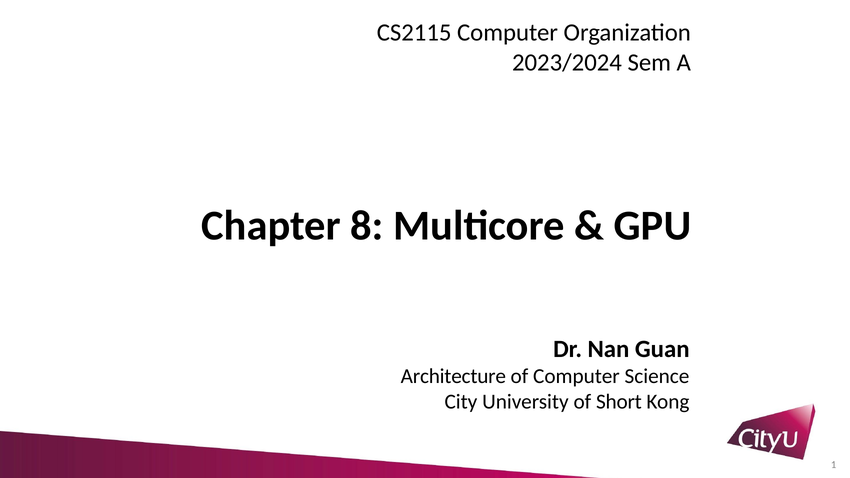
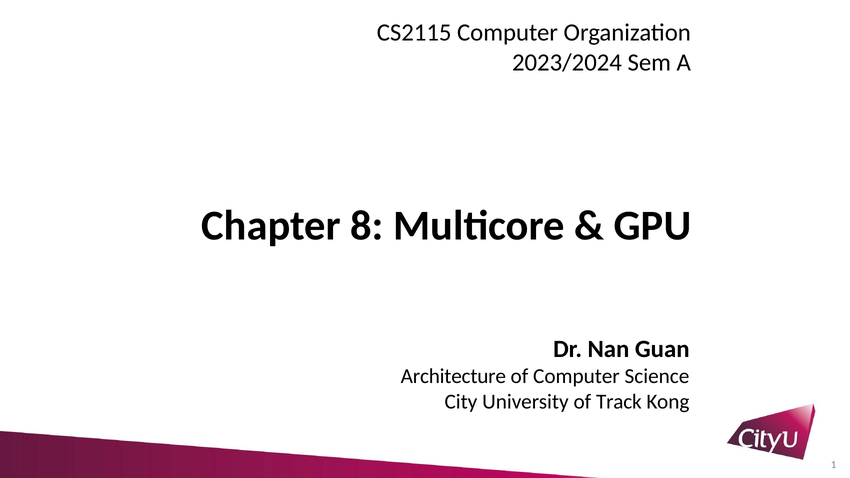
Short: Short -> Track (619, 402)
